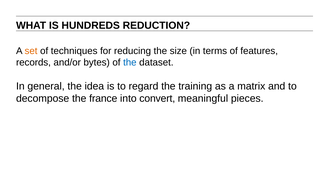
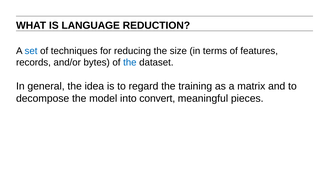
HUNDREDS: HUNDREDS -> LANGUAGE (91, 26)
set colour: orange -> blue (31, 51)
france: france -> model (103, 98)
